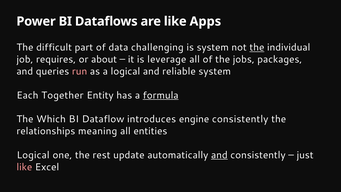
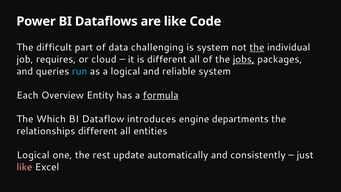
Apps: Apps -> Code (205, 21)
about: about -> cloud (104, 59)
is leverage: leverage -> different (167, 59)
jobs underline: none -> present (244, 59)
run colour: pink -> light blue (80, 71)
Together: Together -> Overview (63, 95)
engine consistently: consistently -> departments (240, 119)
relationships meaning: meaning -> different (98, 131)
and underline: present -> none (219, 155)
